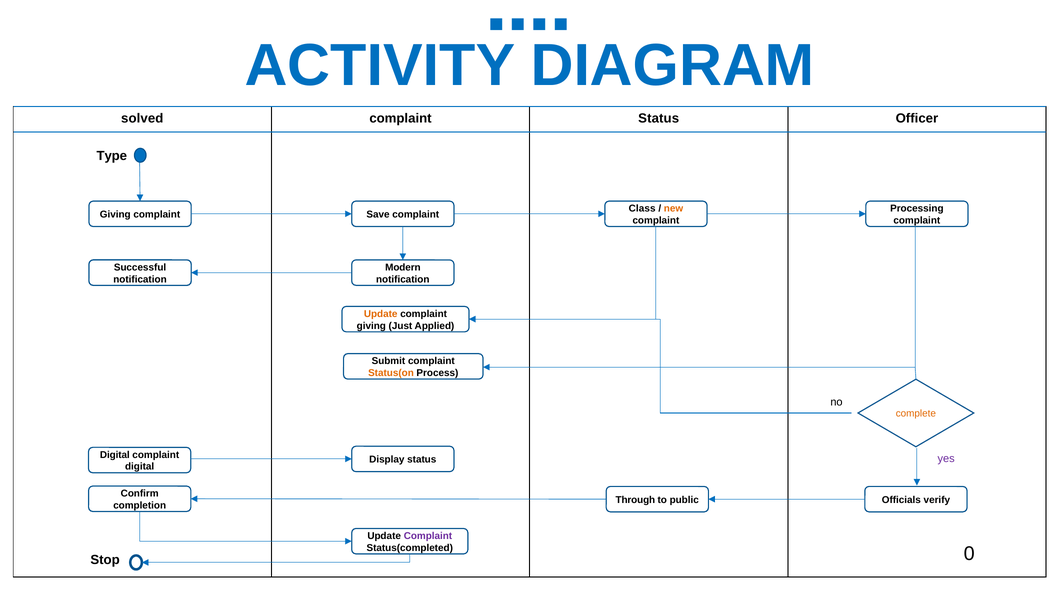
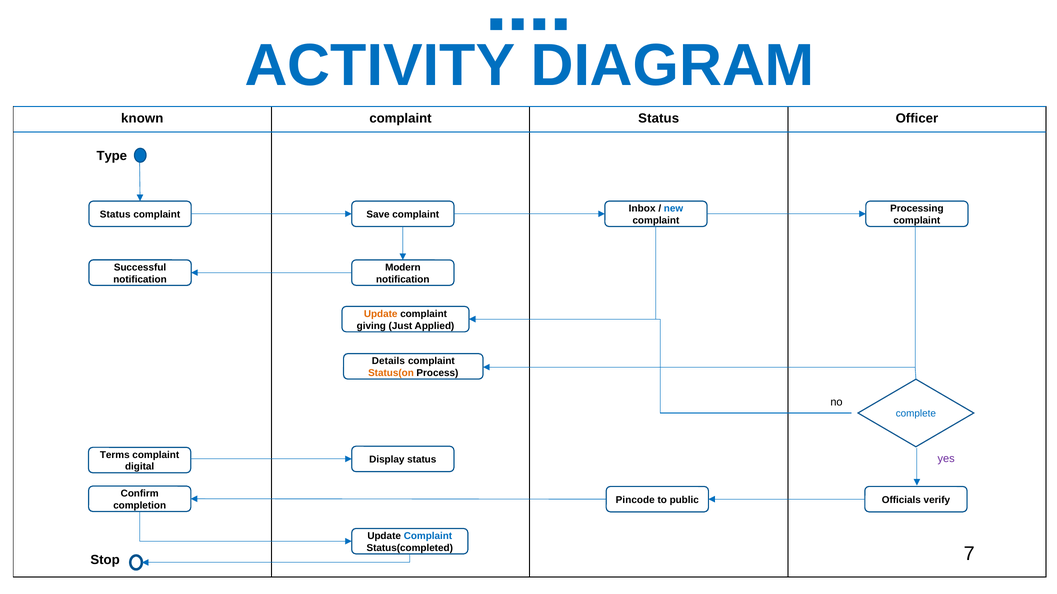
solved: solved -> known (142, 118)
Class: Class -> Inbox (642, 209)
new colour: orange -> blue (673, 209)
Giving: Giving -> Status (115, 215)
Submit: Submit -> Details (388, 361)
complete colour: orange -> blue (916, 414)
Digital: Digital -> Terms (115, 455)
Through: Through -> Pincode (635, 500)
Complaint colour: purple -> blue (428, 536)
0: 0 -> 7 (969, 554)
